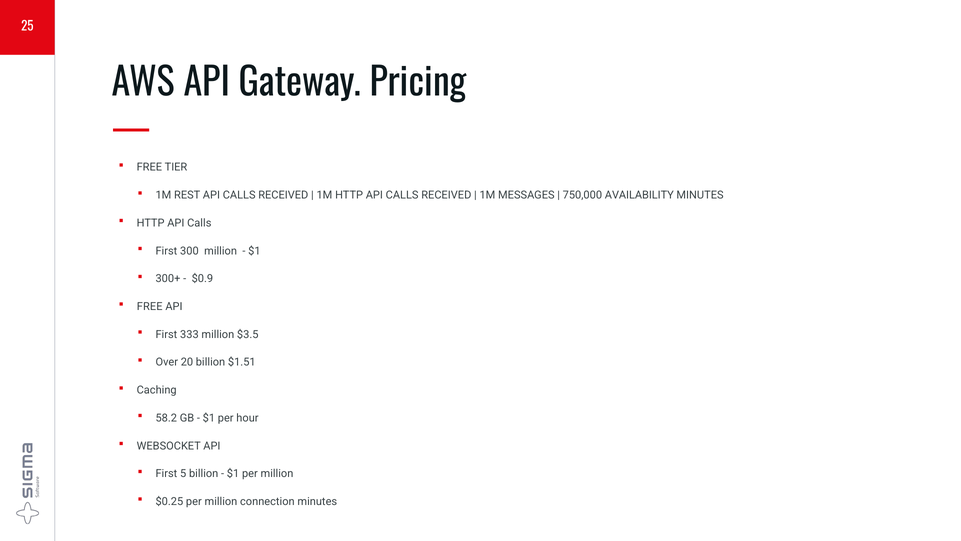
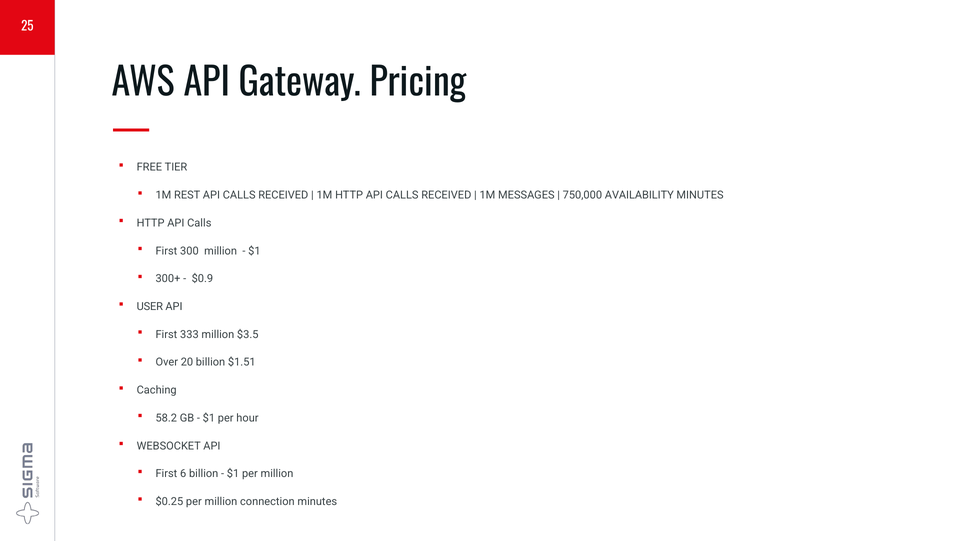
FREE: FREE -> USER (150, 306)
5: 5 -> 6 (183, 473)
